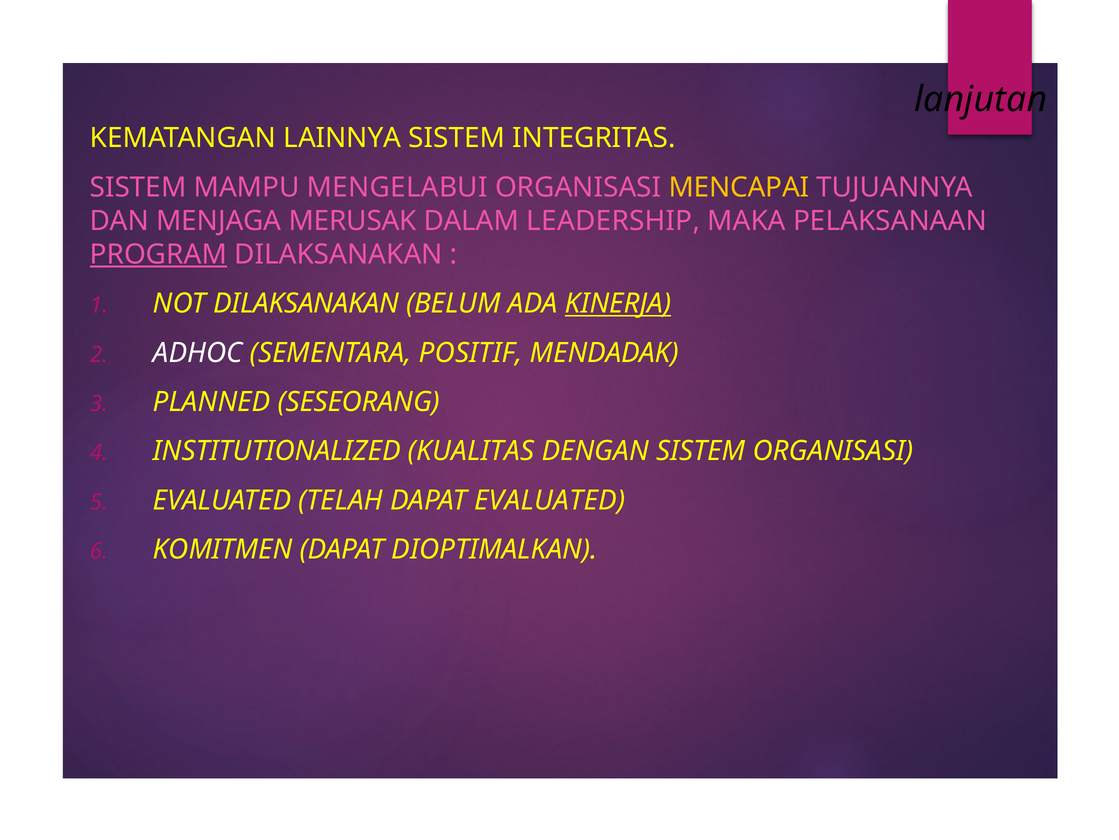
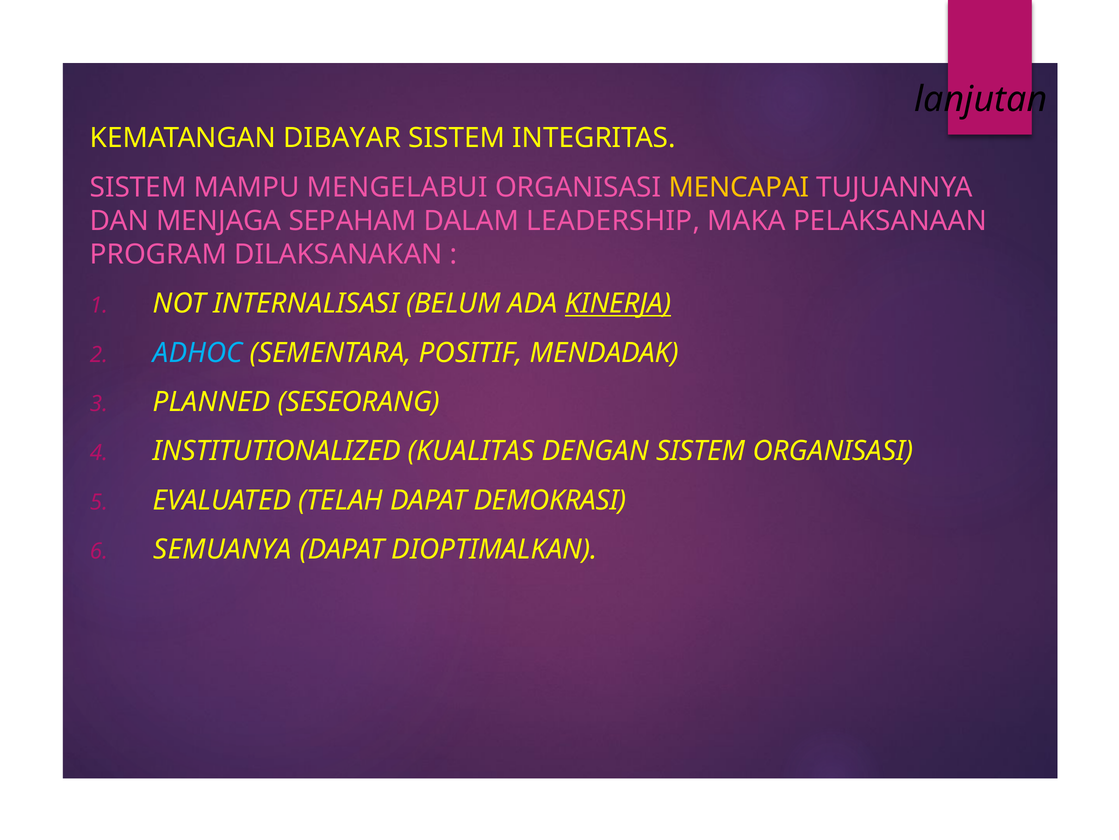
LAINNYA: LAINNYA -> DIBAYAR (342, 138)
MERUSAK: MERUSAK -> SEPAHAM (353, 221)
PROGRAM underline: present -> none (158, 254)
NOT DILAKSANAKAN: DILAKSANAKAN -> INTERNALISASI (306, 303)
ADHOC colour: white -> light blue (198, 353)
DAPAT EVALUATED: EVALUATED -> DEMOKRASI (550, 500)
KOMITMEN: KOMITMEN -> SEMUANYA (222, 549)
